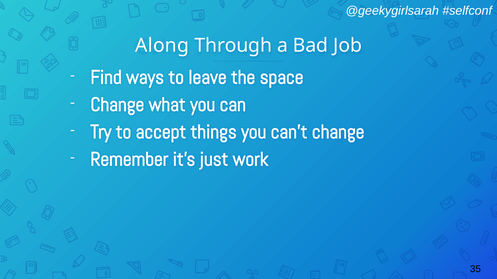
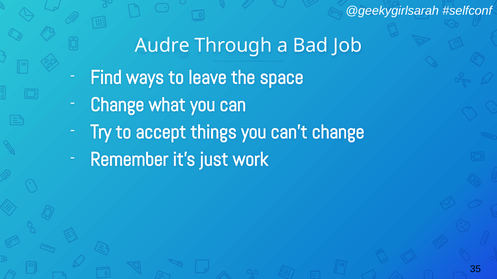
Along: Along -> Audre (162, 46)
